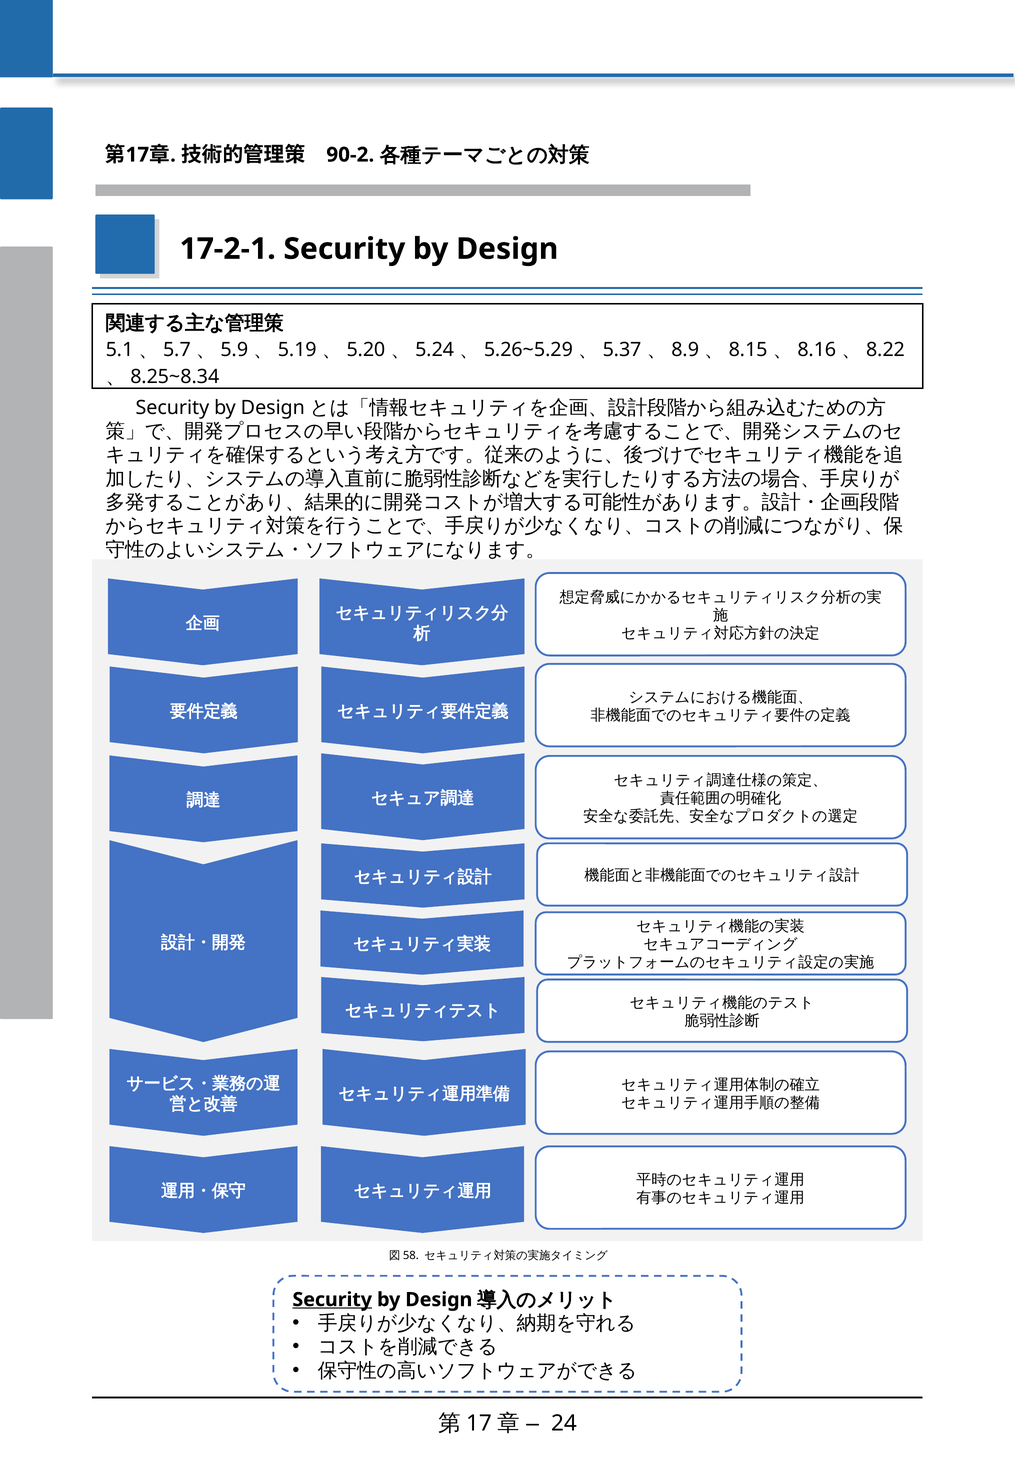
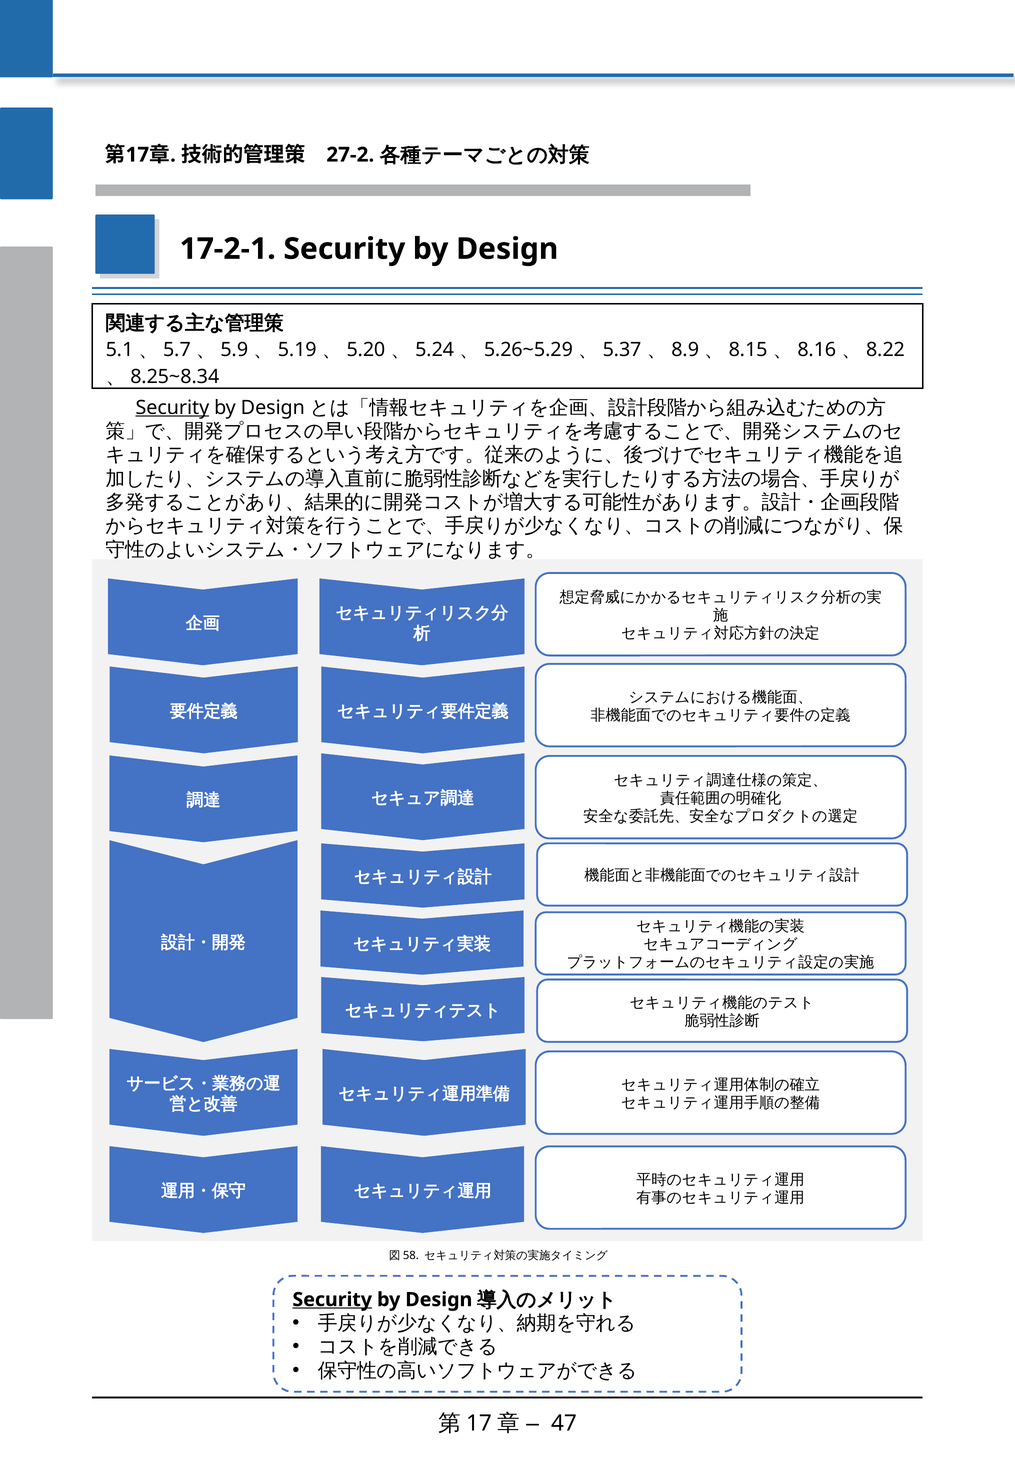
90-2: 90-2 -> 27-2 (350, 155)
Security underline: none -> present (172, 408)
24: 24 -> 47 (564, 1424)
